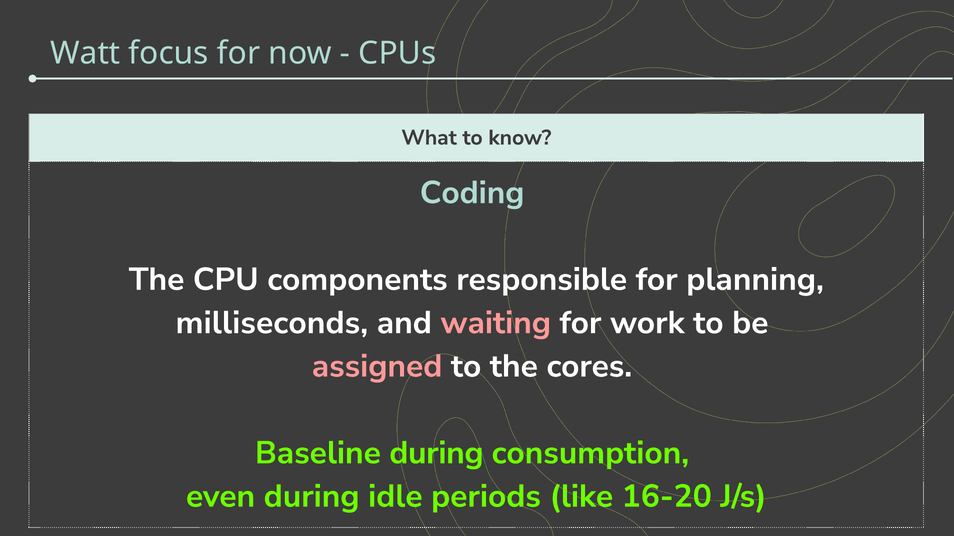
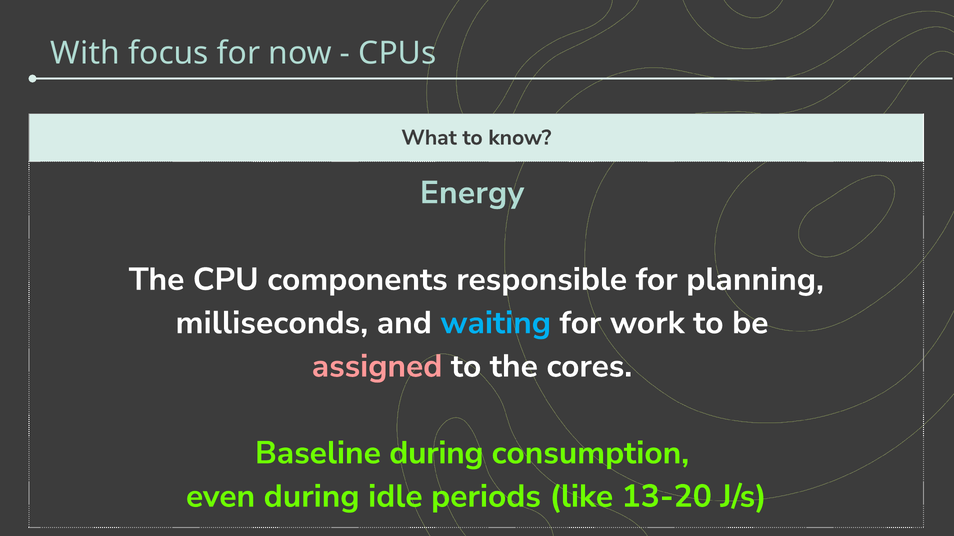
Watt: Watt -> With (85, 54)
Coding: Coding -> Energy (472, 193)
waiting colour: pink -> light blue (496, 323)
16-20: 16-20 -> 13-20 (667, 497)
